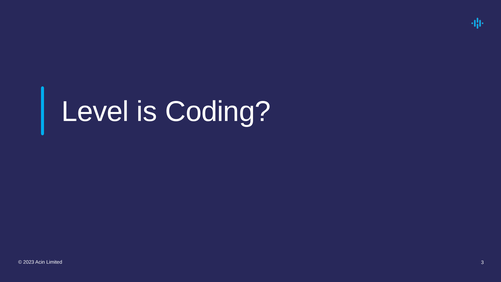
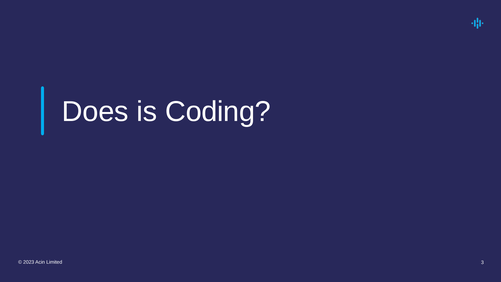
Level: Level -> Does (95, 112)
